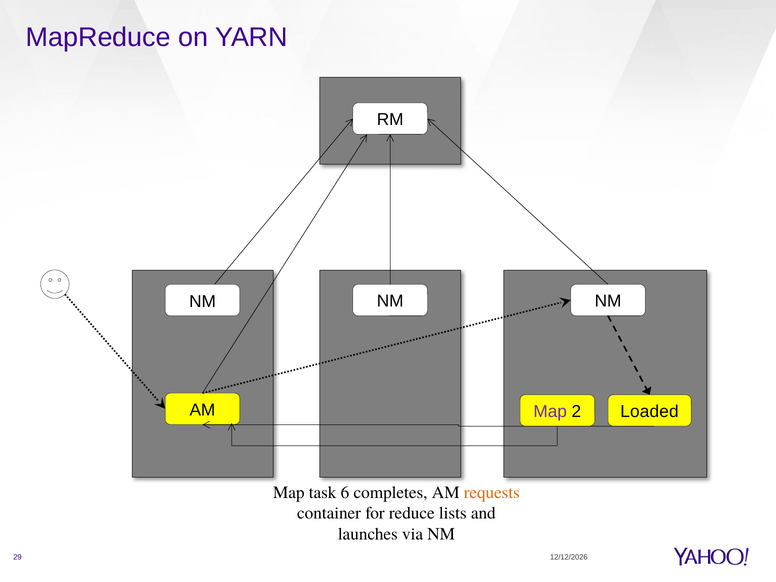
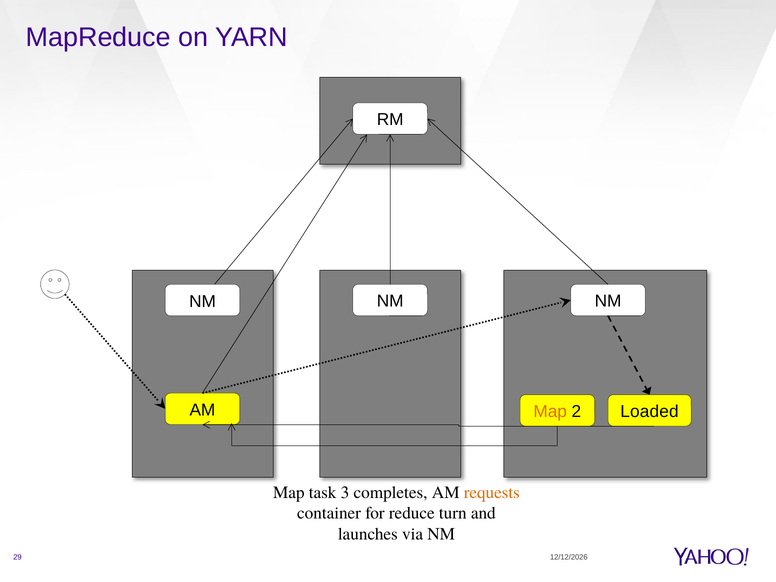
Map colour: purple -> orange (550, 412)
6: 6 -> 3 (345, 493)
lists: lists -> turn (453, 513)
